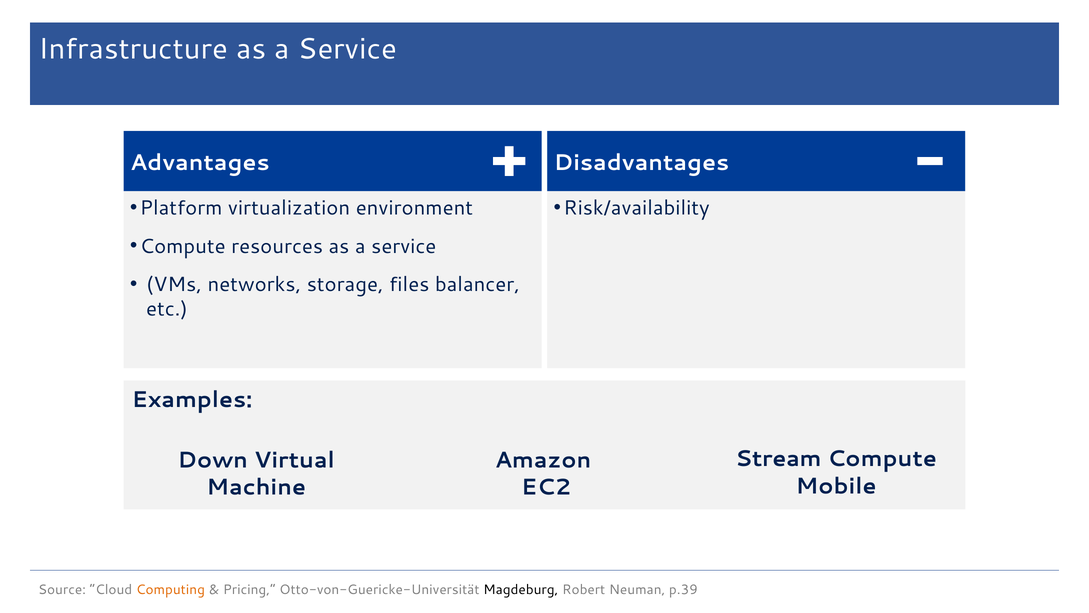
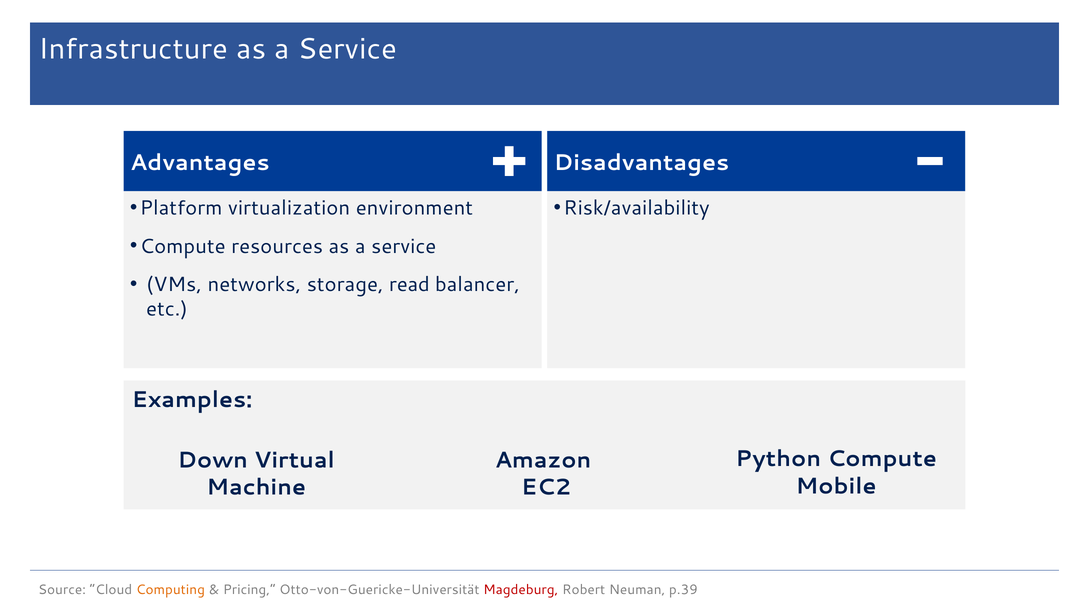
files: files -> read (409, 284)
Stream: Stream -> Python (778, 459)
Magdeburg colour: black -> red (521, 589)
